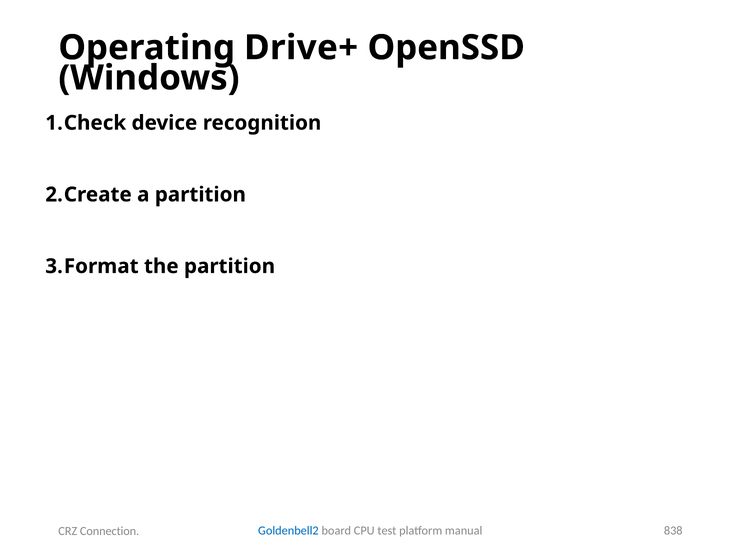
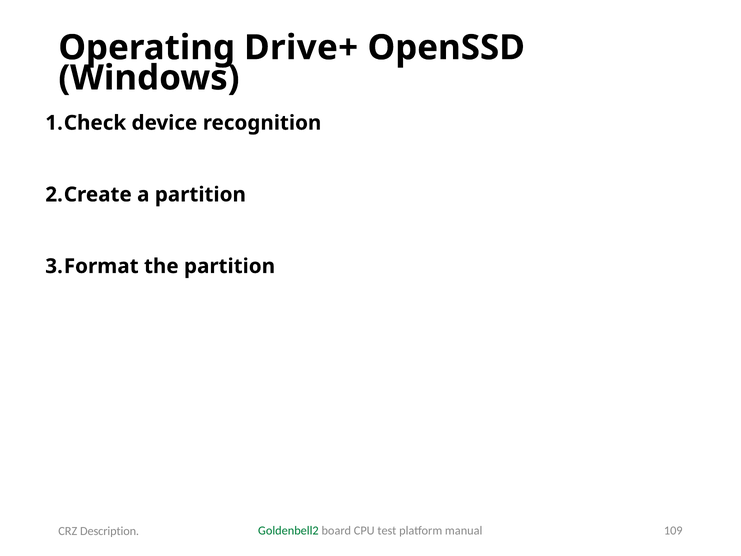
Goldenbell2 colour: blue -> green (288, 531)
838: 838 -> 109 (673, 531)
Connection: Connection -> Description (110, 531)
